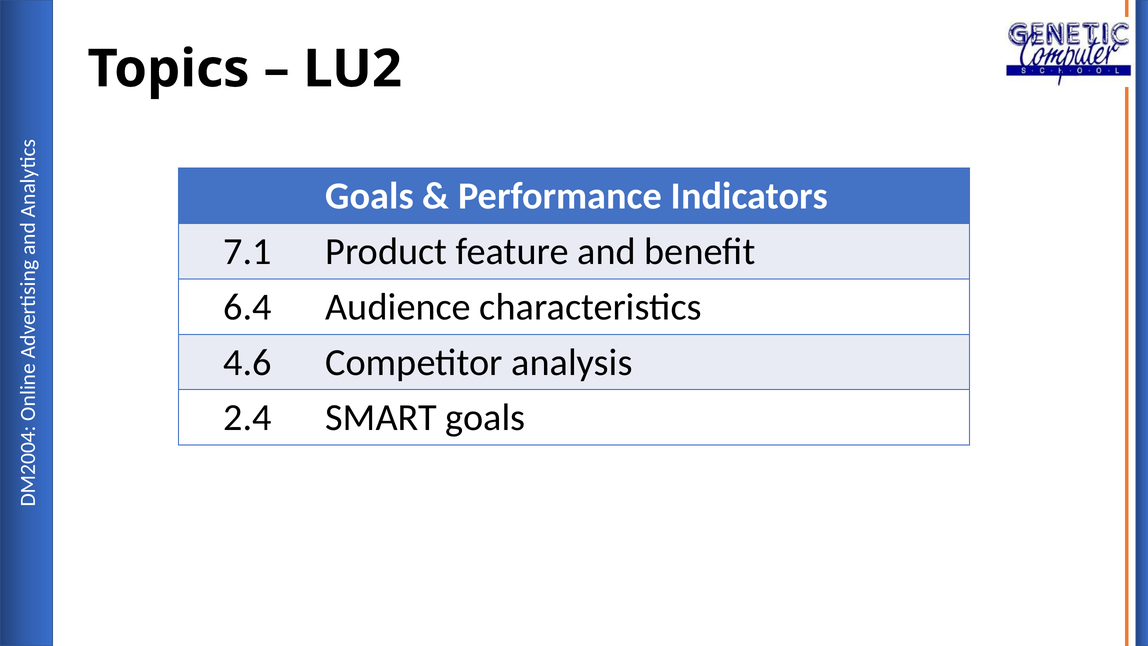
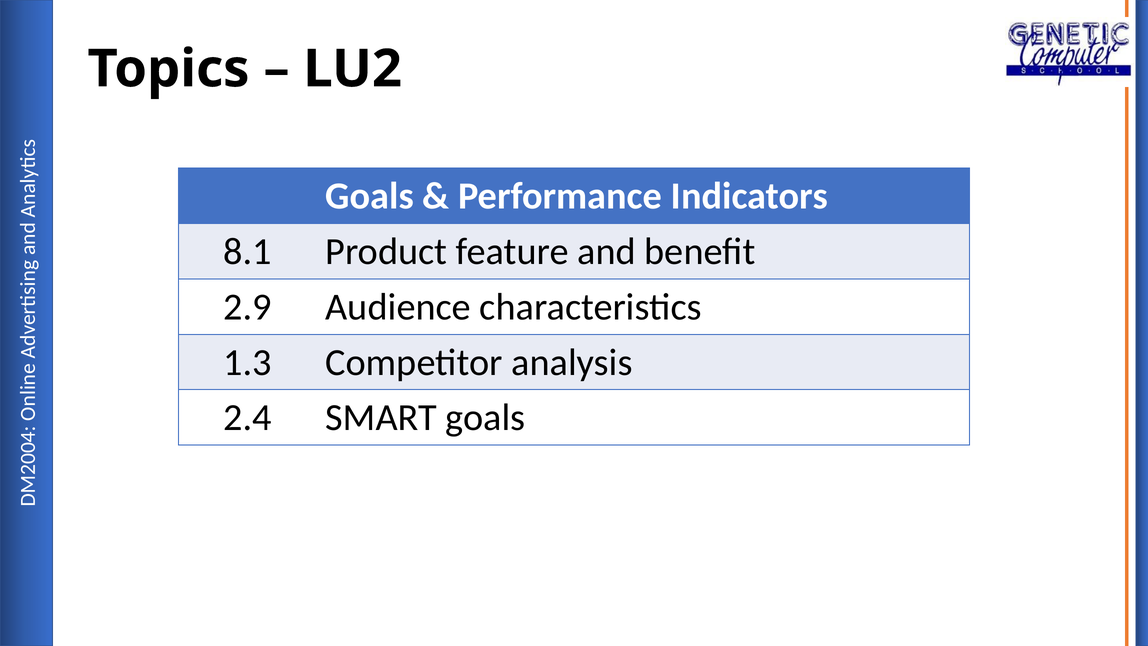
7.1: 7.1 -> 8.1 (248, 251)
6.4: 6.4 -> 2.9 (248, 307)
4.6: 4.6 -> 1.3 (248, 362)
